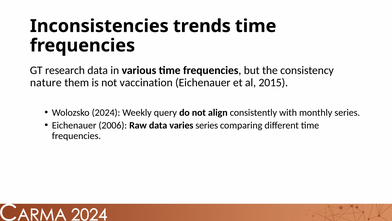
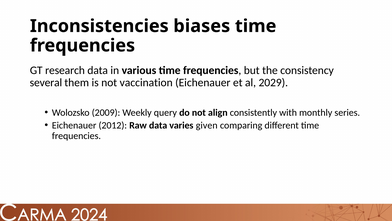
trends: trends -> biases (202, 26)
nature: nature -> several (46, 82)
2015: 2015 -> 2029 (273, 82)
2024: 2024 -> 2009 (106, 112)
2006: 2006 -> 2012 (113, 125)
varies series: series -> given (207, 125)
